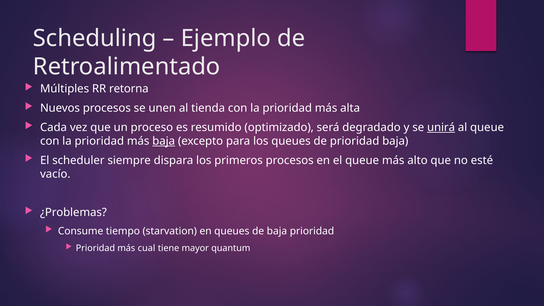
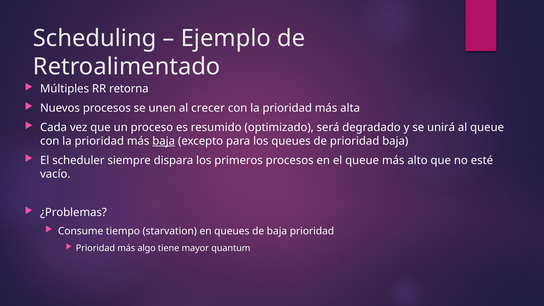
tienda: tienda -> crecer (208, 108)
unirá underline: present -> none (441, 127)
cual: cual -> algo (147, 248)
